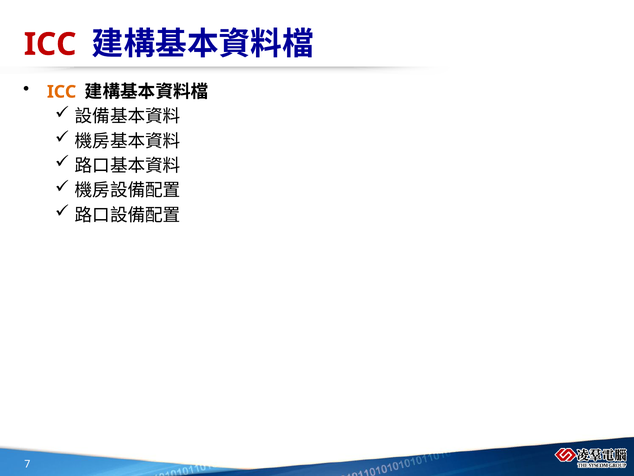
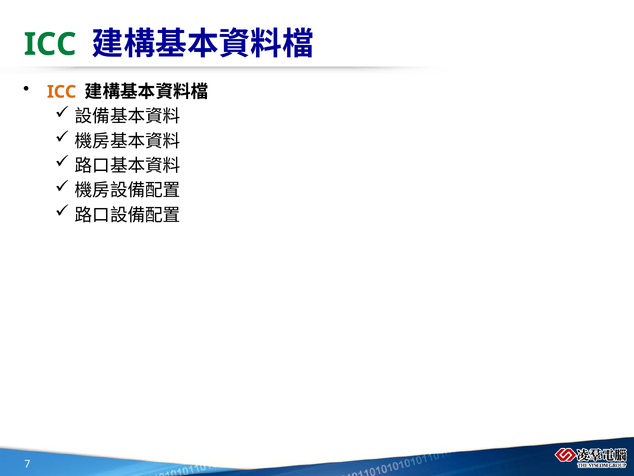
ICC colour: red -> green (50, 44)
